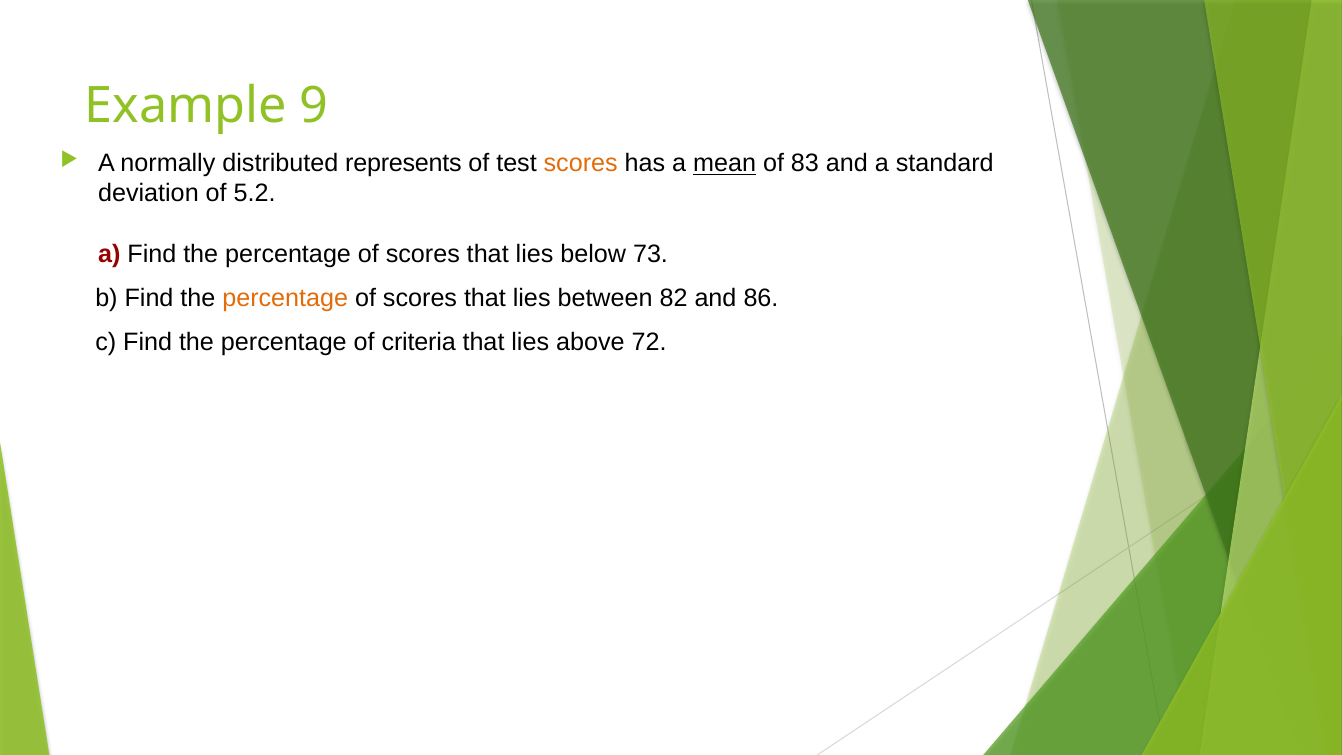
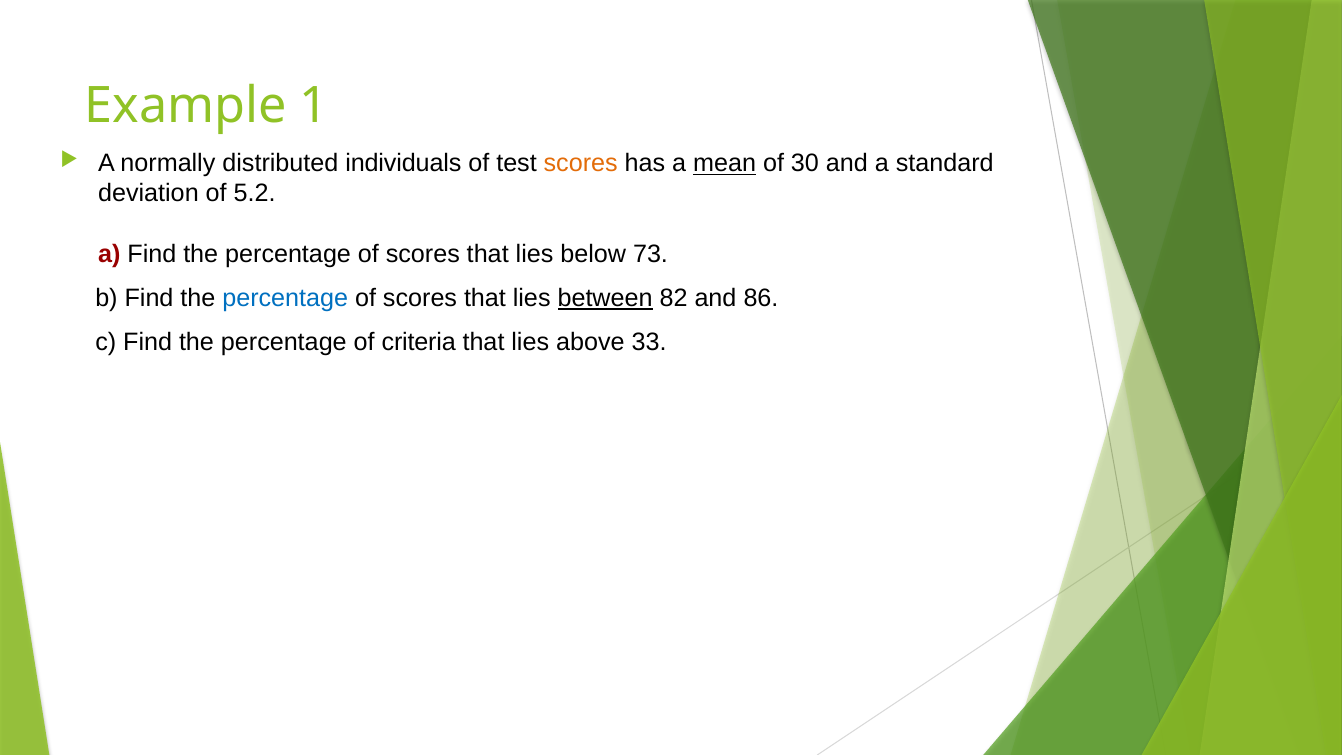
9: 9 -> 1 (314, 106)
represents: represents -> individuals (403, 163)
83: 83 -> 30 (805, 163)
percentage colour: orange -> blue (285, 298)
between underline: none -> present (605, 298)
72: 72 -> 33 (649, 342)
